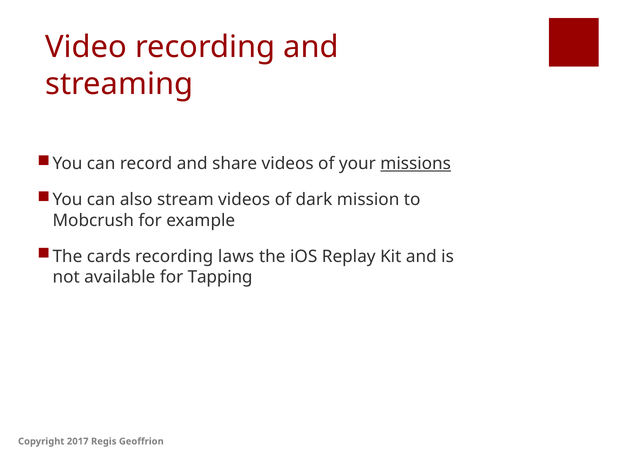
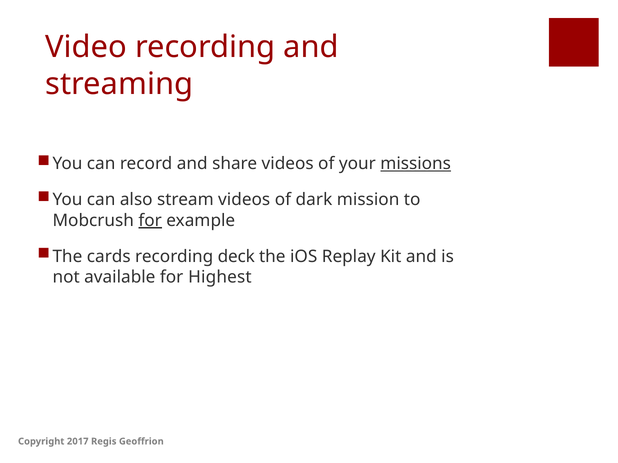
for underline: none -> present (150, 221)
laws: laws -> deck (236, 257)
Tapping: Tapping -> Highest (220, 277)
